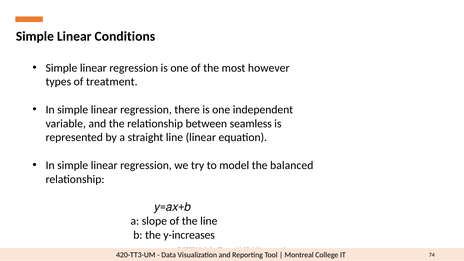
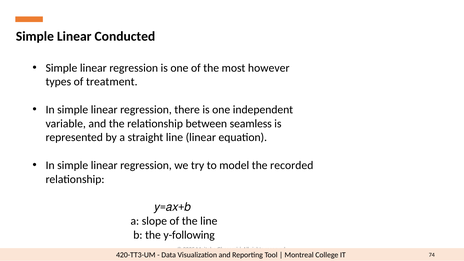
Conditions: Conditions -> Conducted (125, 36)
balanced: balanced -> recorded (292, 165)
y-increases: y-increases -> y-following (189, 235)
